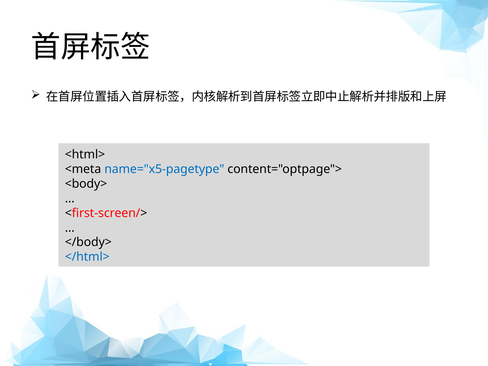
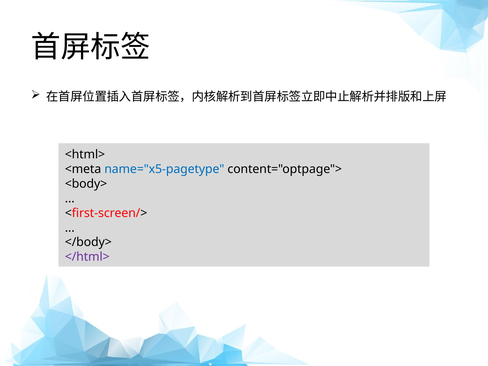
</html> colour: blue -> purple (87, 257)
